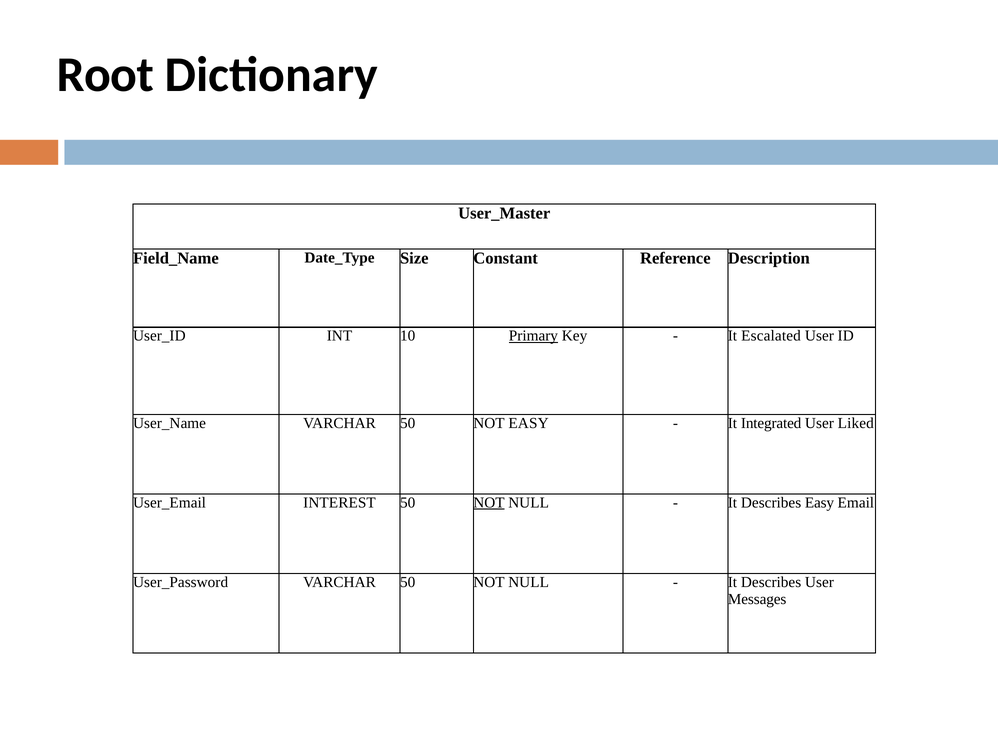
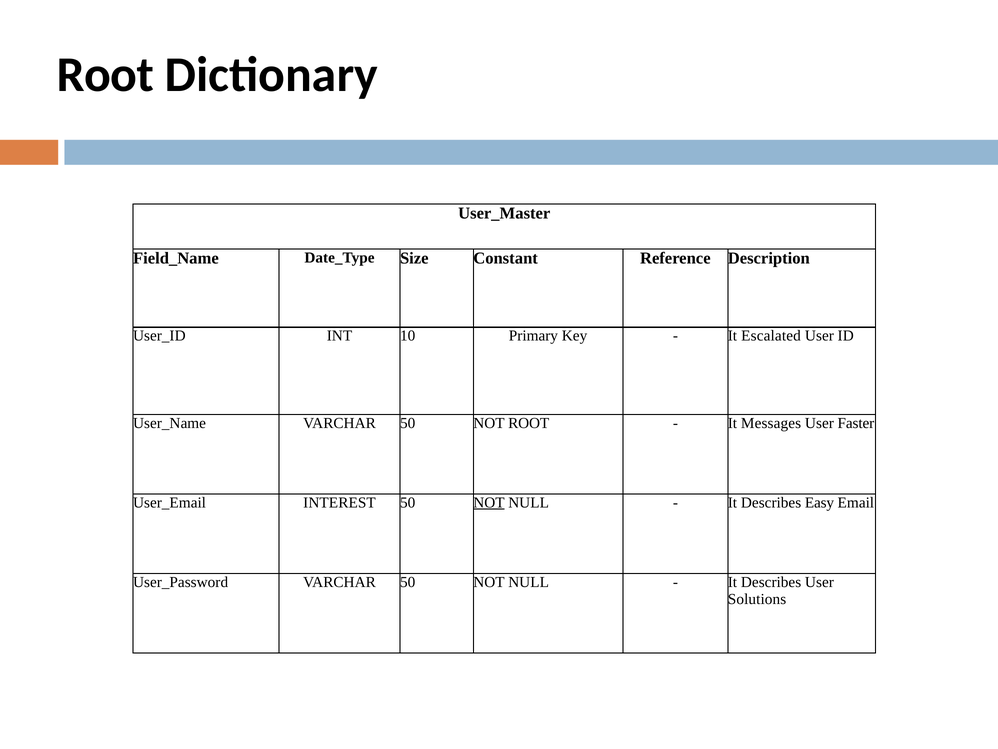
Primary underline: present -> none (533, 336)
NOT EASY: EASY -> ROOT (529, 423)
Integrated: Integrated -> Messages (771, 423)
Liked: Liked -> Faster (856, 423)
Messages: Messages -> Solutions (757, 599)
